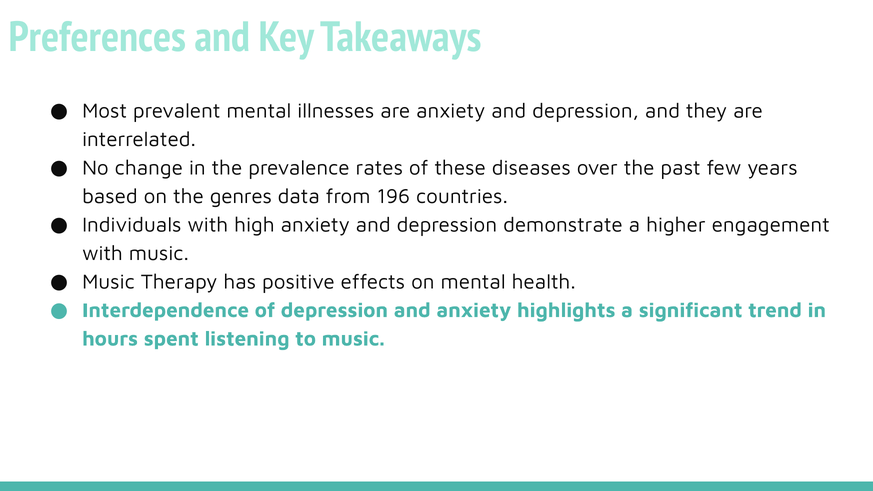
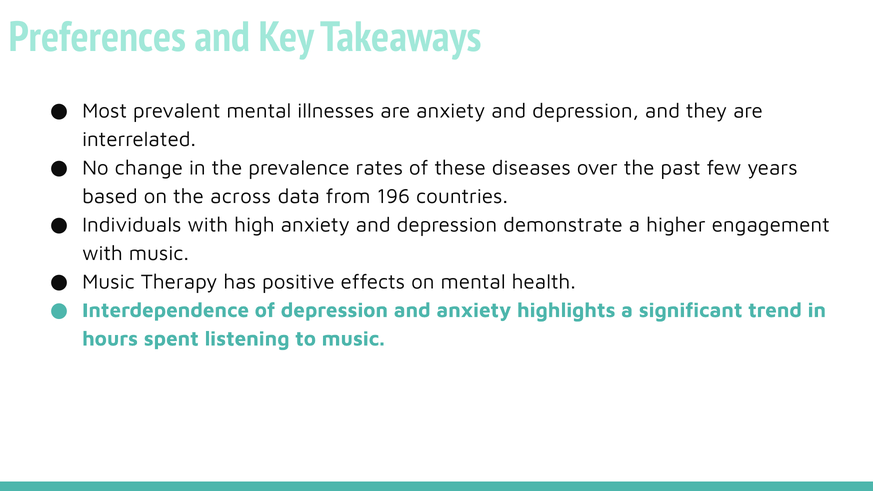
genres: genres -> across (241, 196)
